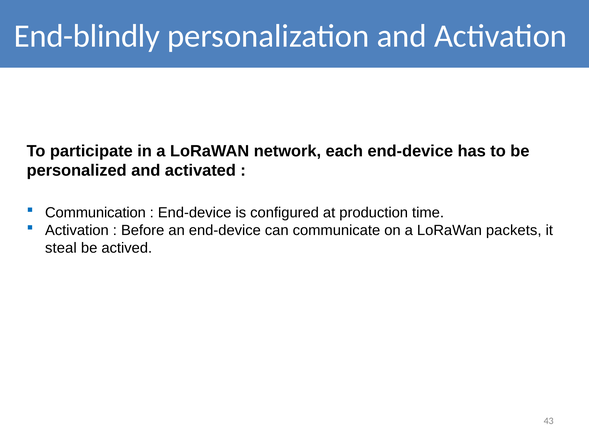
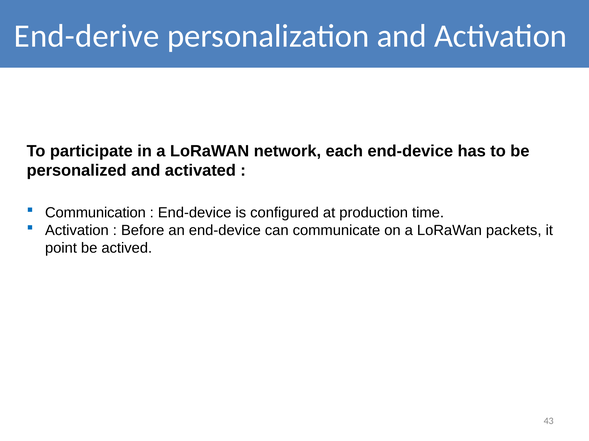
End-blindly: End-blindly -> End-derive (87, 36)
steal: steal -> point (61, 248)
